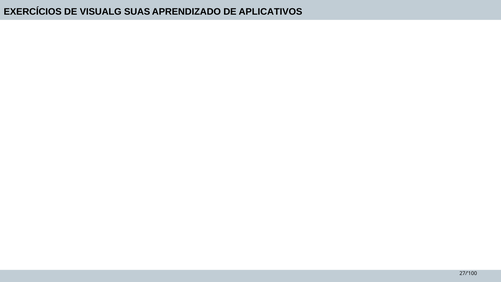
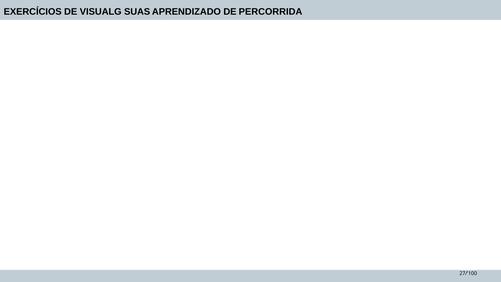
APLICATIVOS: APLICATIVOS -> PERCORRIDA (271, 12)
